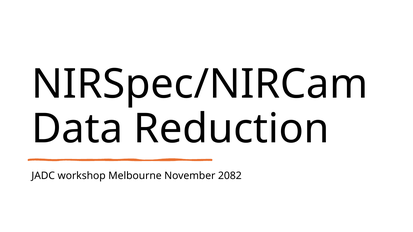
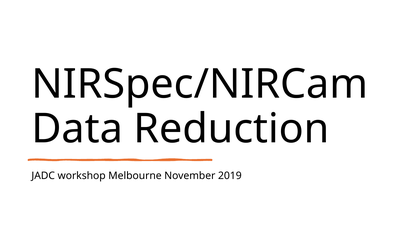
2082: 2082 -> 2019 (230, 176)
